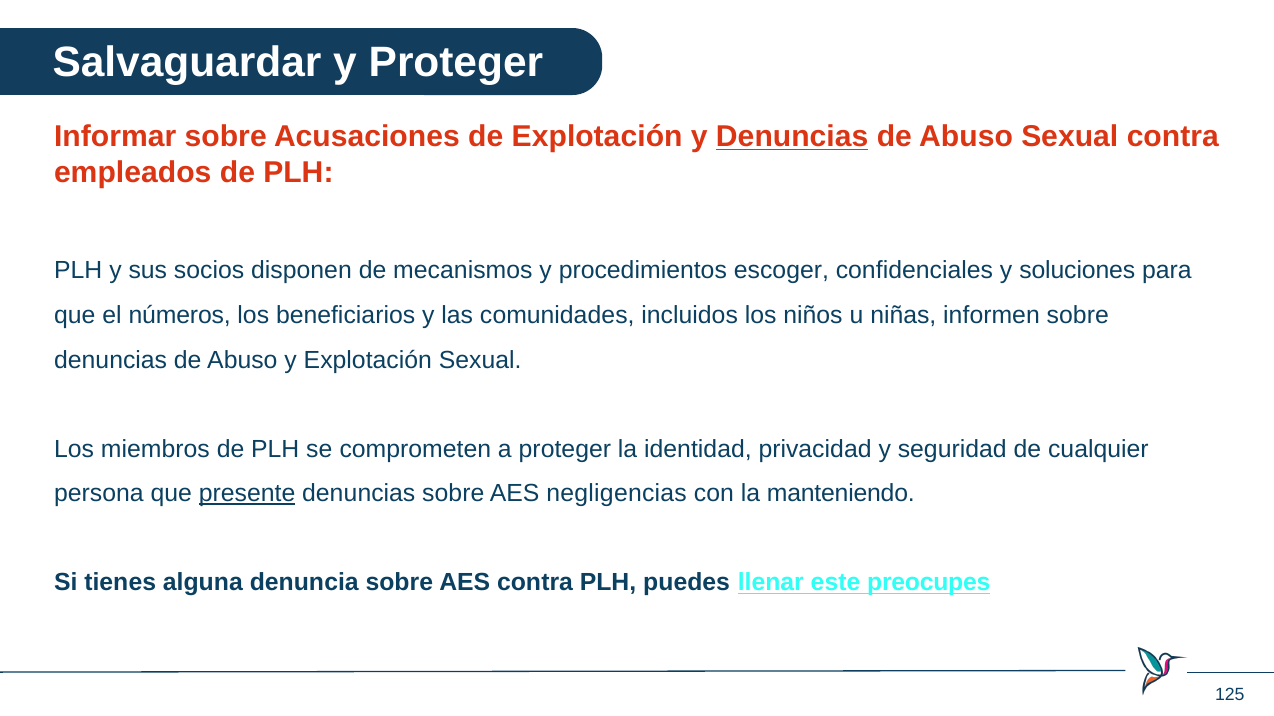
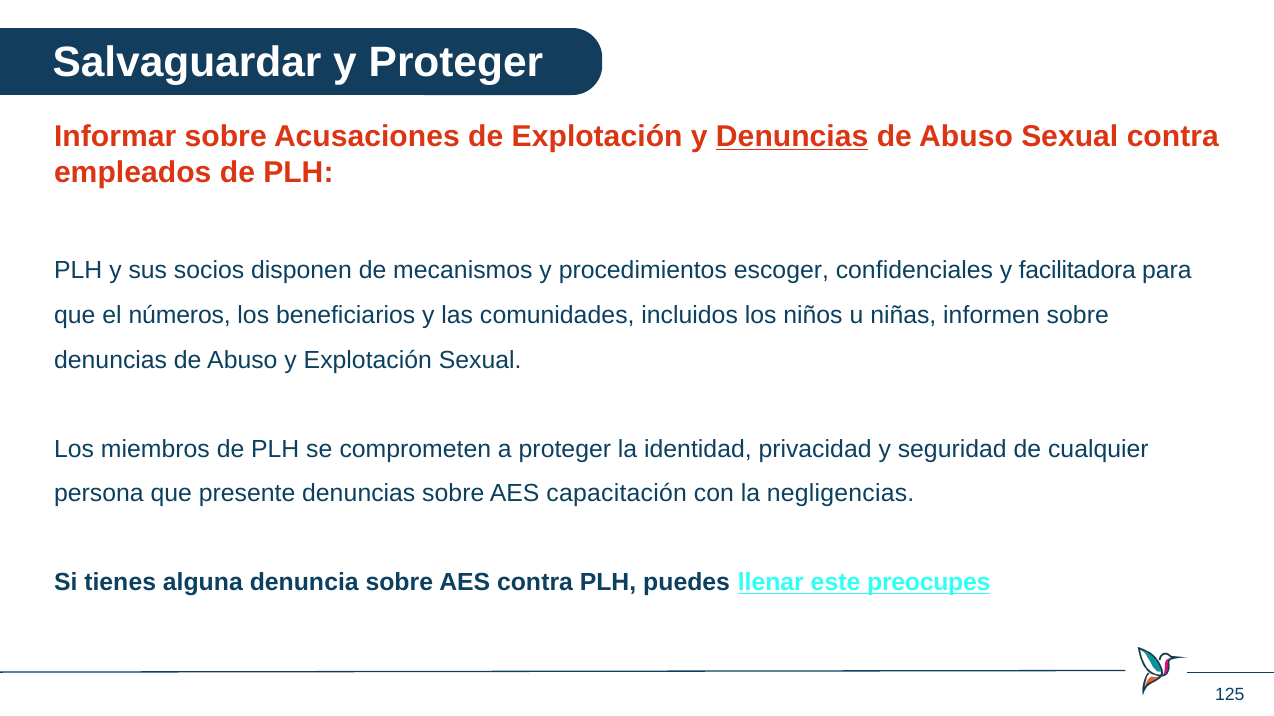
soluciones: soluciones -> facilitadora (1077, 271)
presente underline: present -> none (247, 494)
negligencias: negligencias -> capacitación (617, 494)
manteniendo: manteniendo -> negligencias (841, 494)
